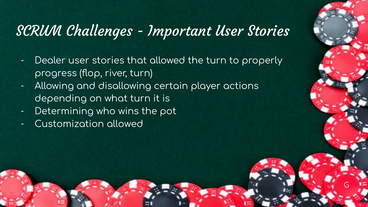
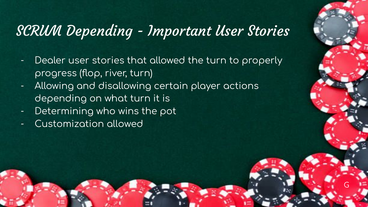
SCRUM Challenges: Challenges -> Depending (99, 31)
